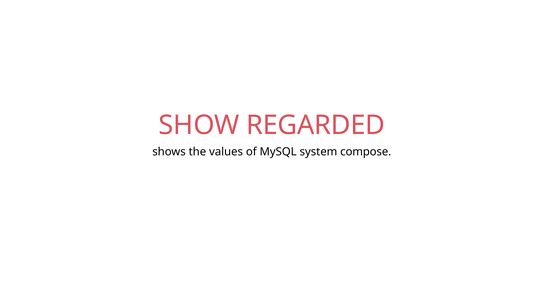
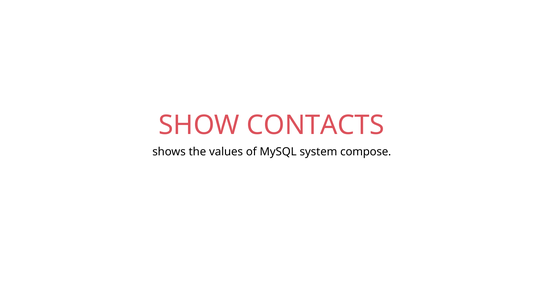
REGARDED: REGARDED -> CONTACTS (316, 125)
